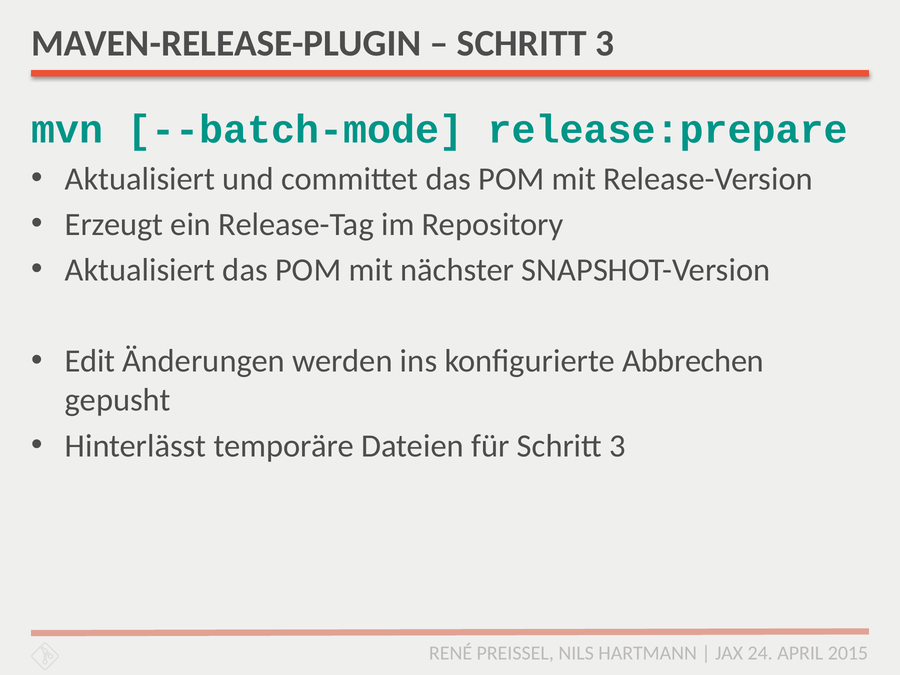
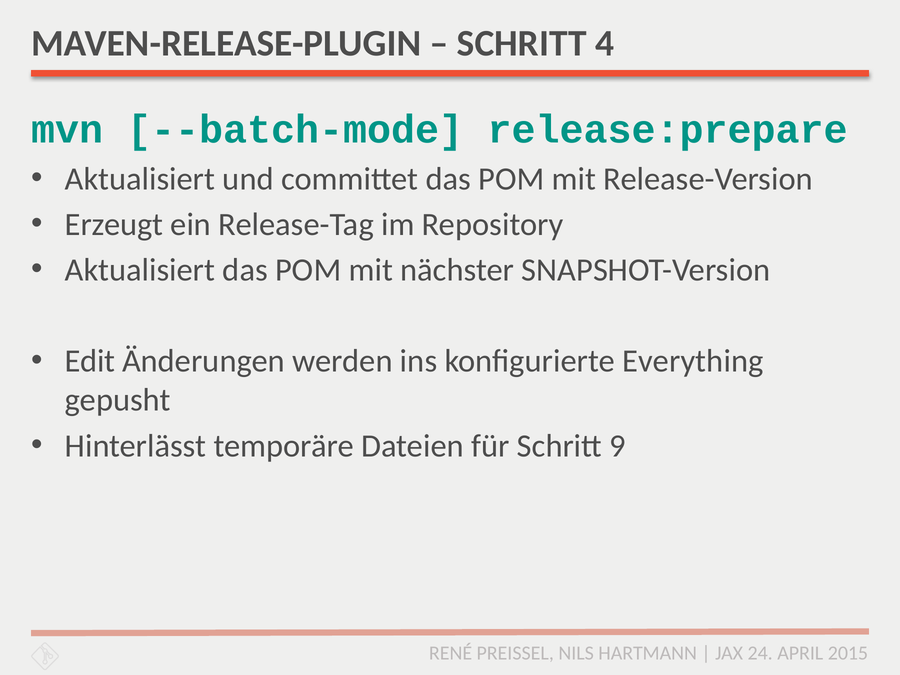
3: 3 -> 4 (605, 43)
Abbrechen: Abbrechen -> Everything (693, 361)
für Schritt 3: 3 -> 9 (618, 446)
